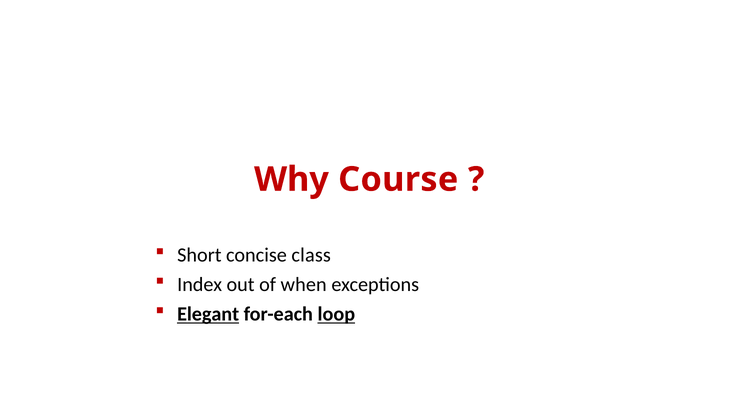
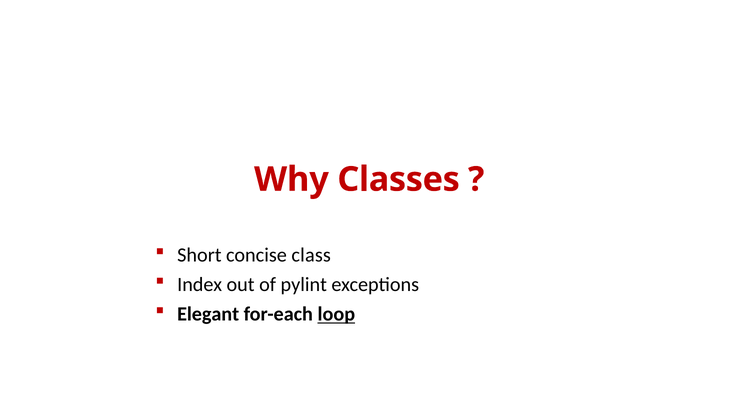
Course: Course -> Classes (399, 179)
when: when -> pylint (304, 284)
Elegant underline: present -> none (208, 314)
